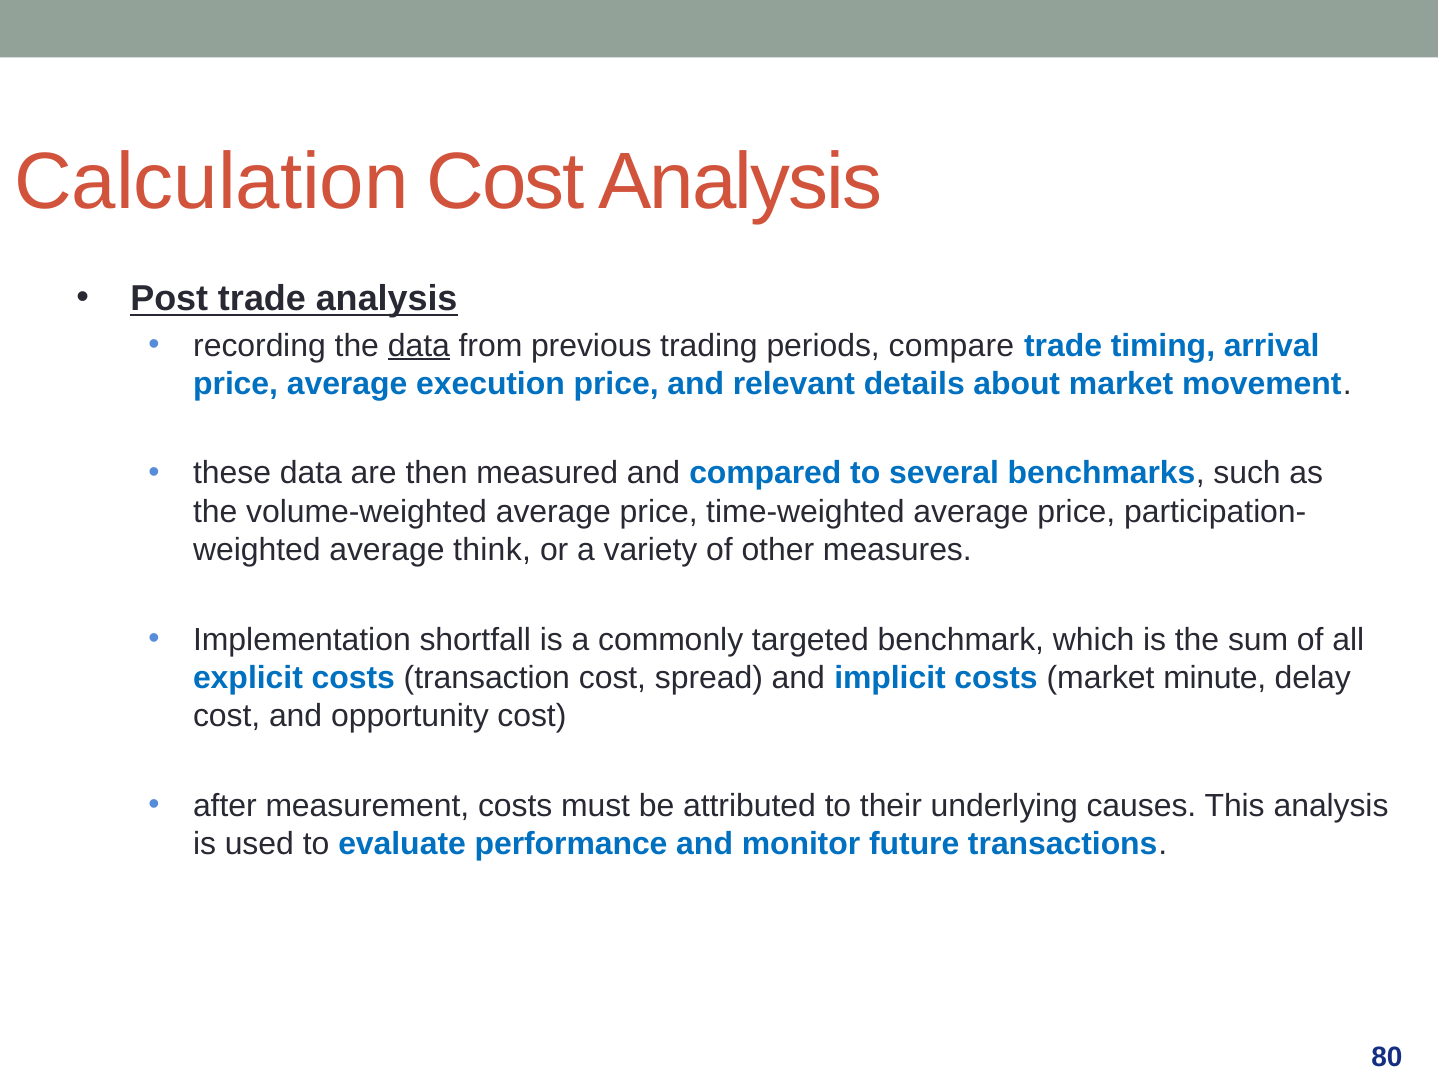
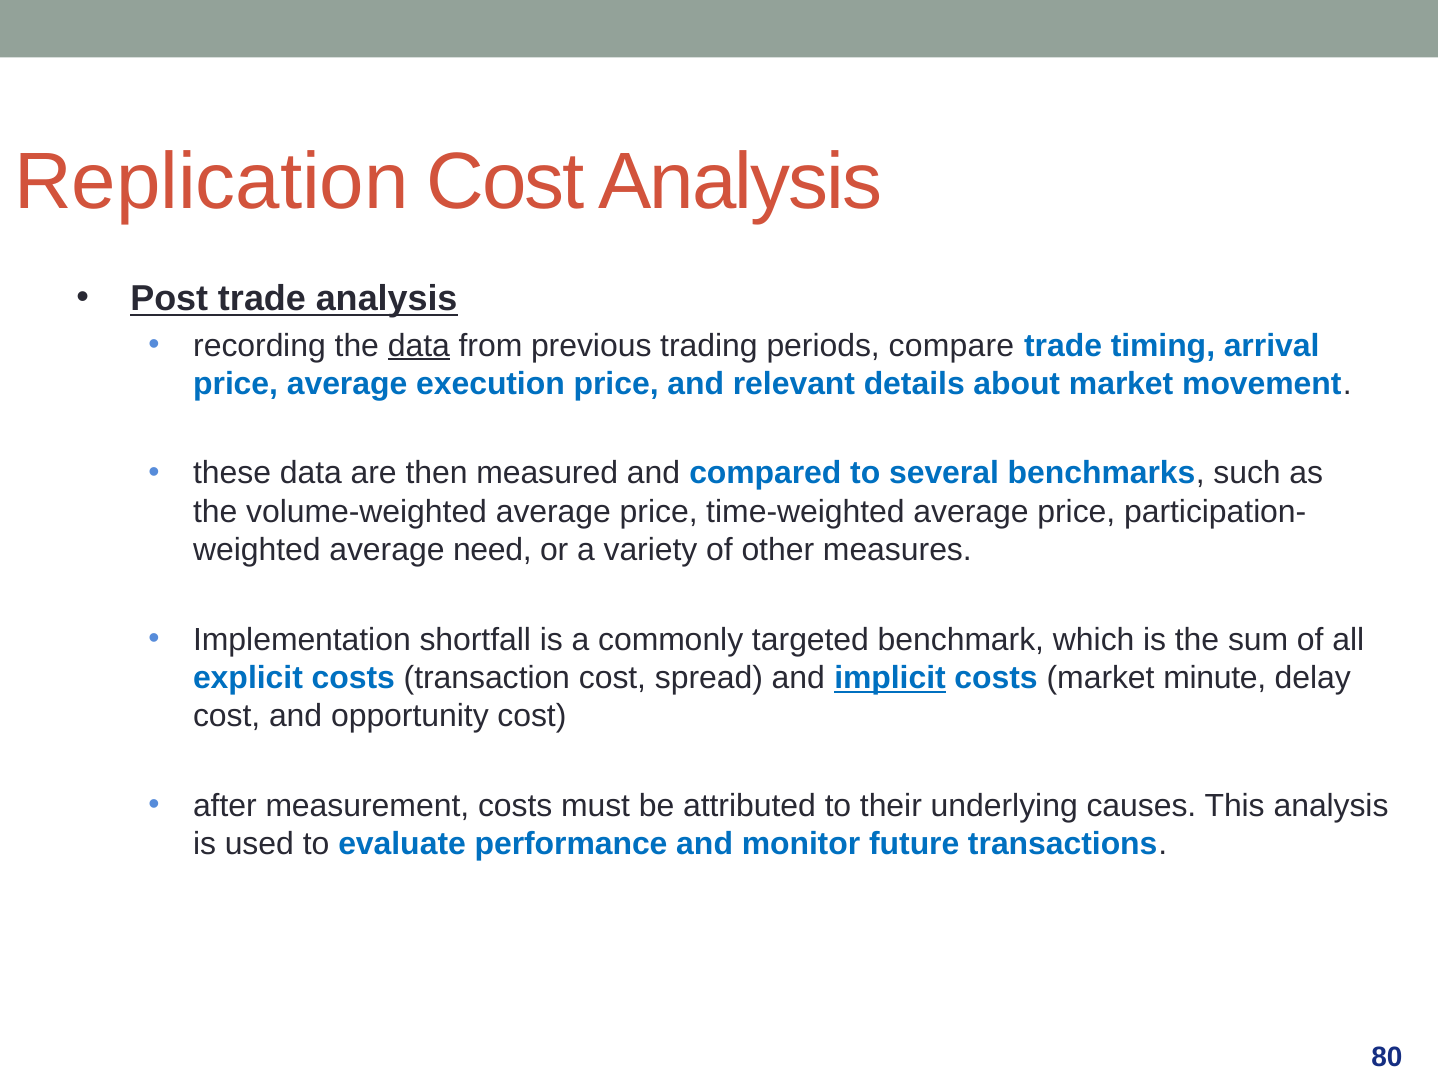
Calculation: Calculation -> Replication (212, 182)
think: think -> need (492, 550)
implicit underline: none -> present (890, 678)
